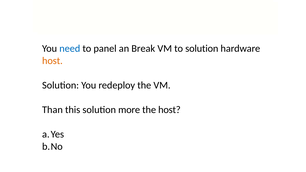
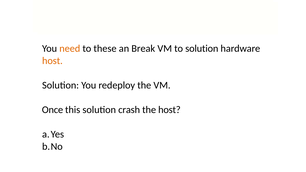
need colour: blue -> orange (70, 49)
panel: panel -> these (105, 49)
Than: Than -> Once (53, 110)
more: more -> crash (129, 110)
